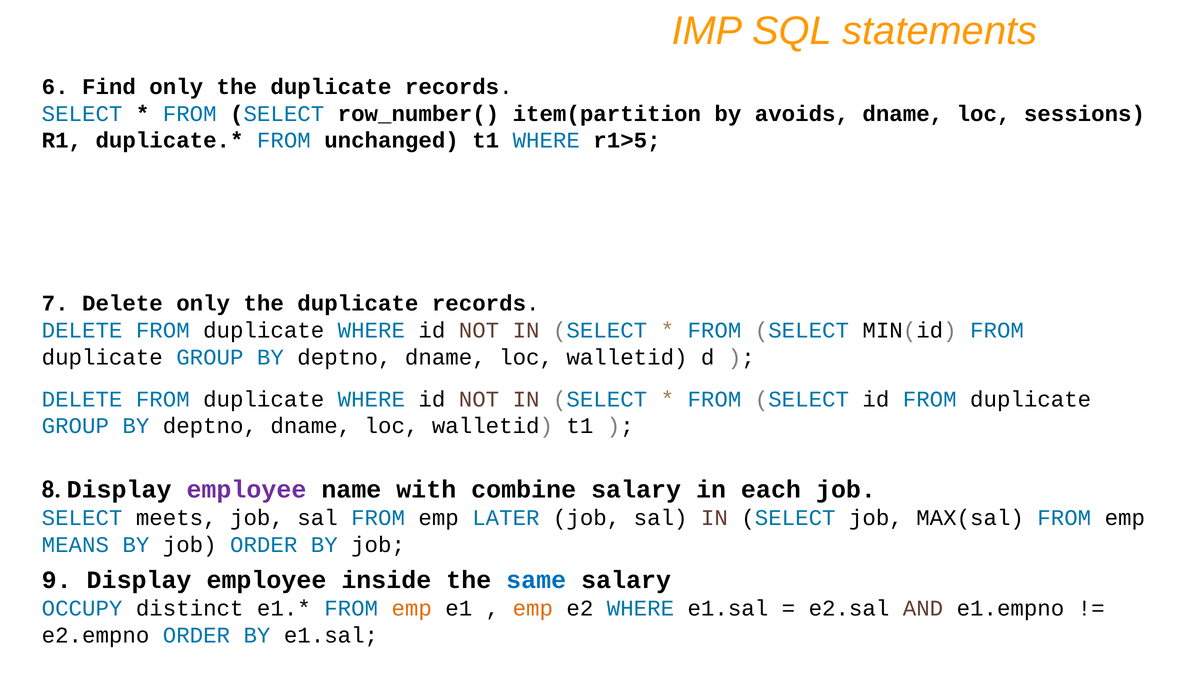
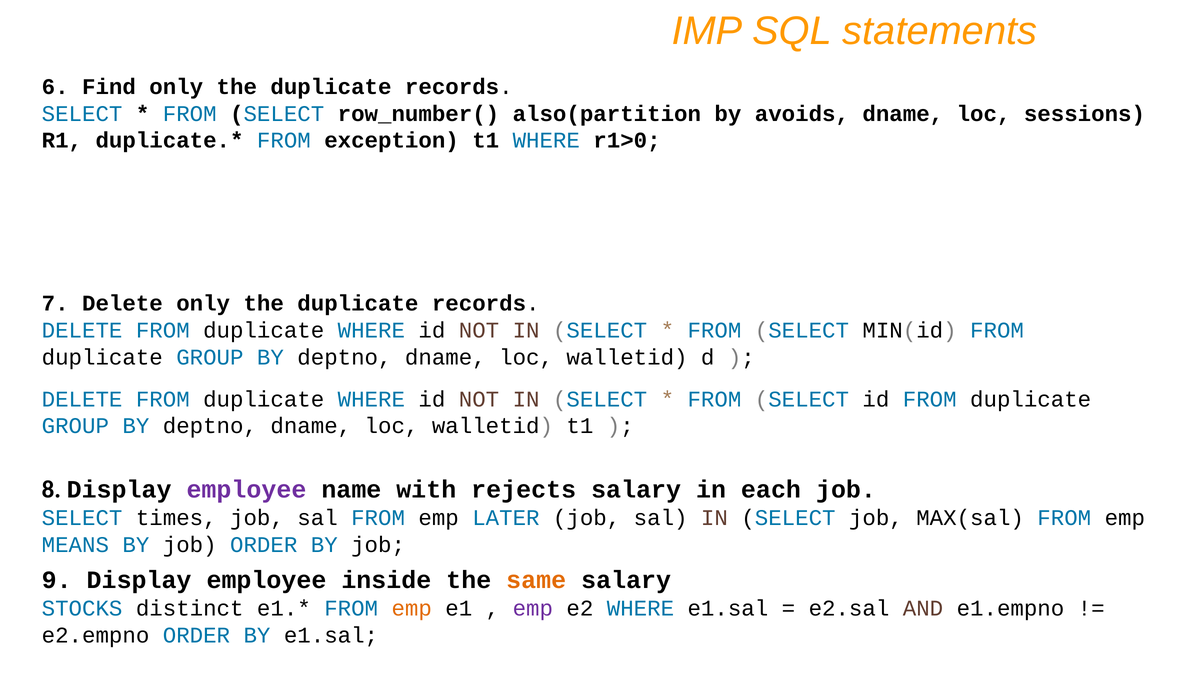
item(partition: item(partition -> also(partition (607, 114)
unchanged: unchanged -> exception (392, 140)
r1>5: r1>5 -> r1>0 (627, 140)
combine: combine -> rejects (524, 489)
meets: meets -> times (176, 518)
same colour: blue -> orange (536, 580)
OCCUPY: OCCUPY -> STOCKS (82, 608)
emp colour: orange -> purple (533, 608)
